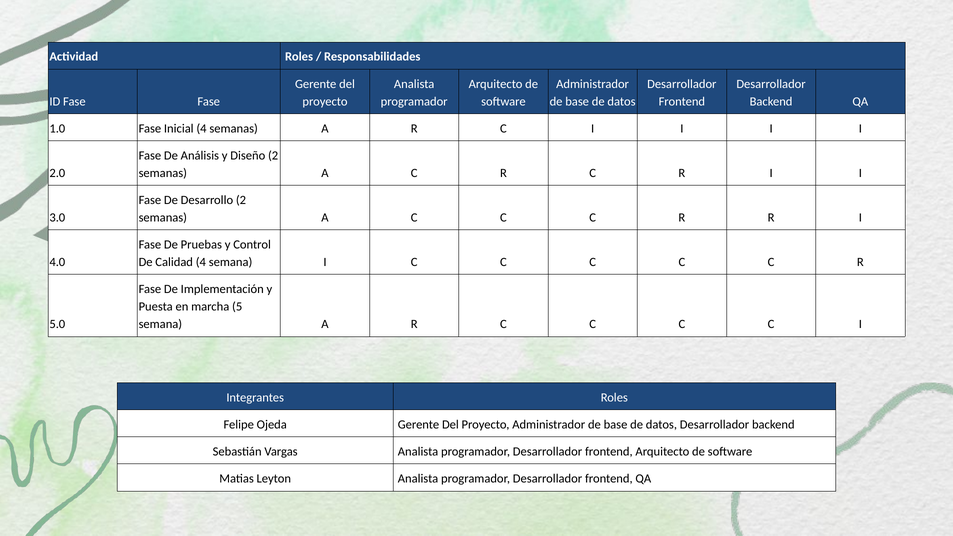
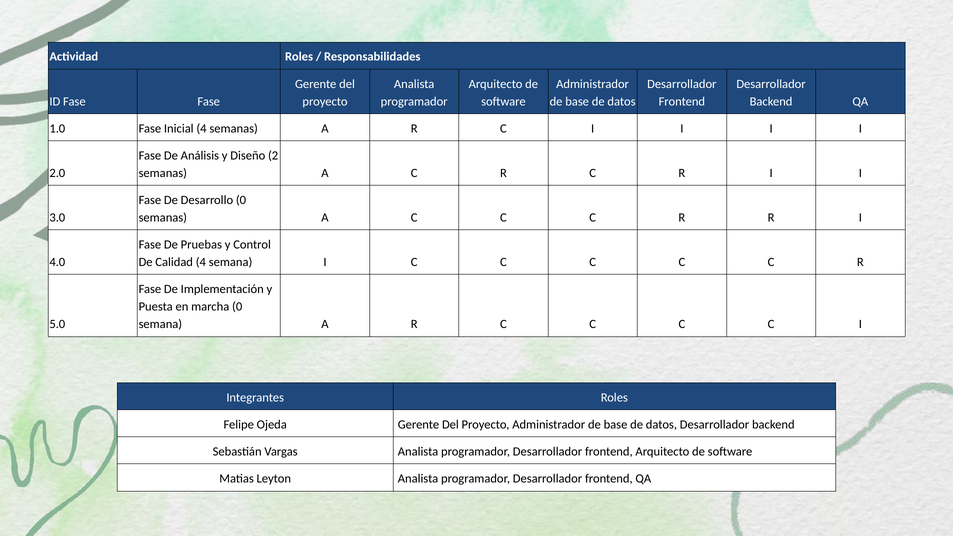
Desarrollo 2: 2 -> 0 (241, 200)
marcha 5: 5 -> 0 (237, 307)
